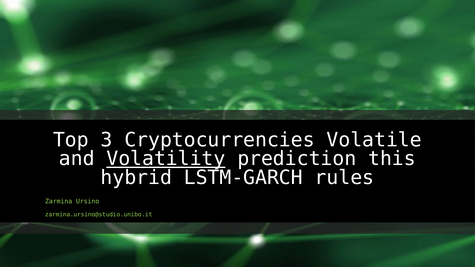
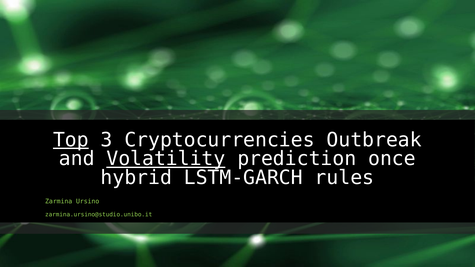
Top underline: none -> present (71, 140)
Volatile: Volatile -> Outbreak (374, 140)
this: this -> once (392, 159)
